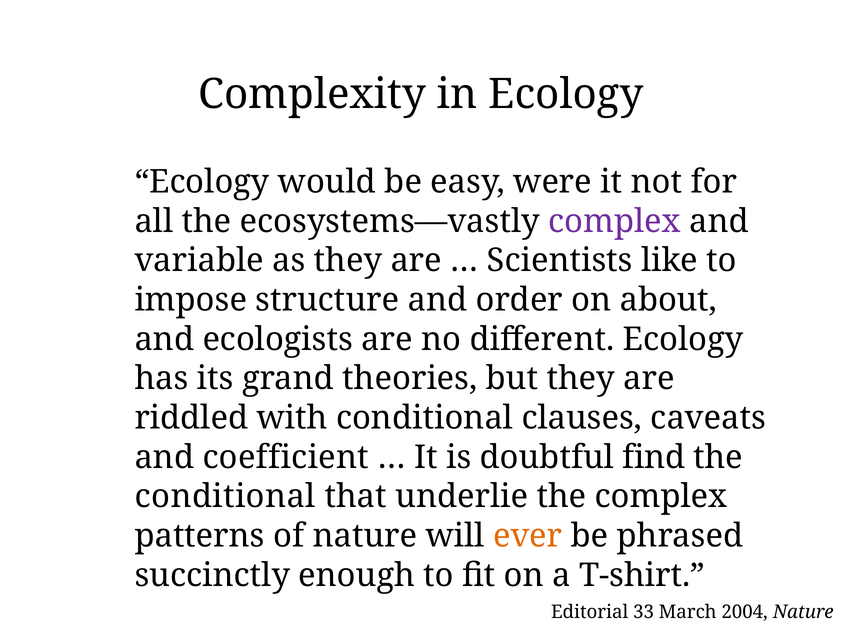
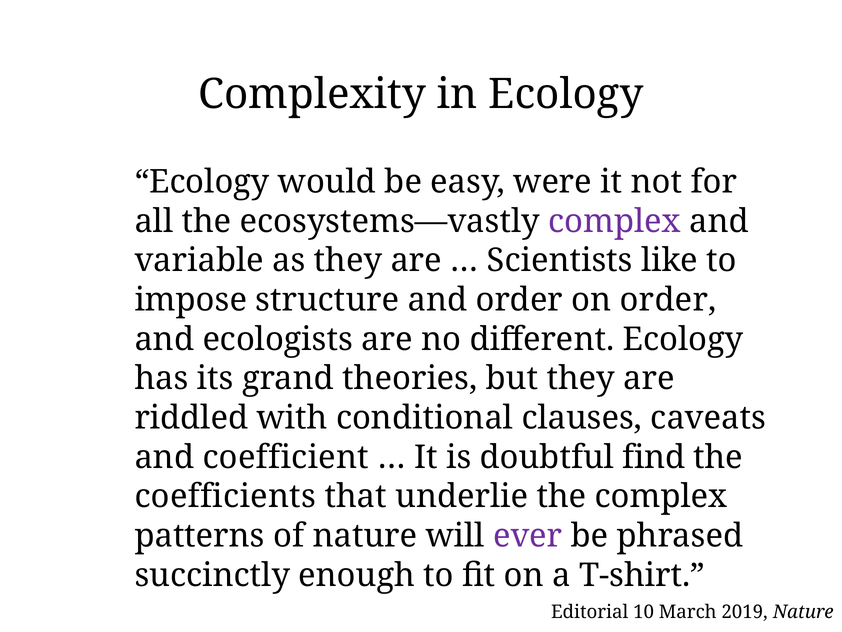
on about: about -> order (668, 300)
conditional: conditional -> coefficients (225, 496)
ever colour: orange -> purple (528, 536)
33: 33 -> 10 (644, 612)
2004: 2004 -> 2019 (745, 612)
